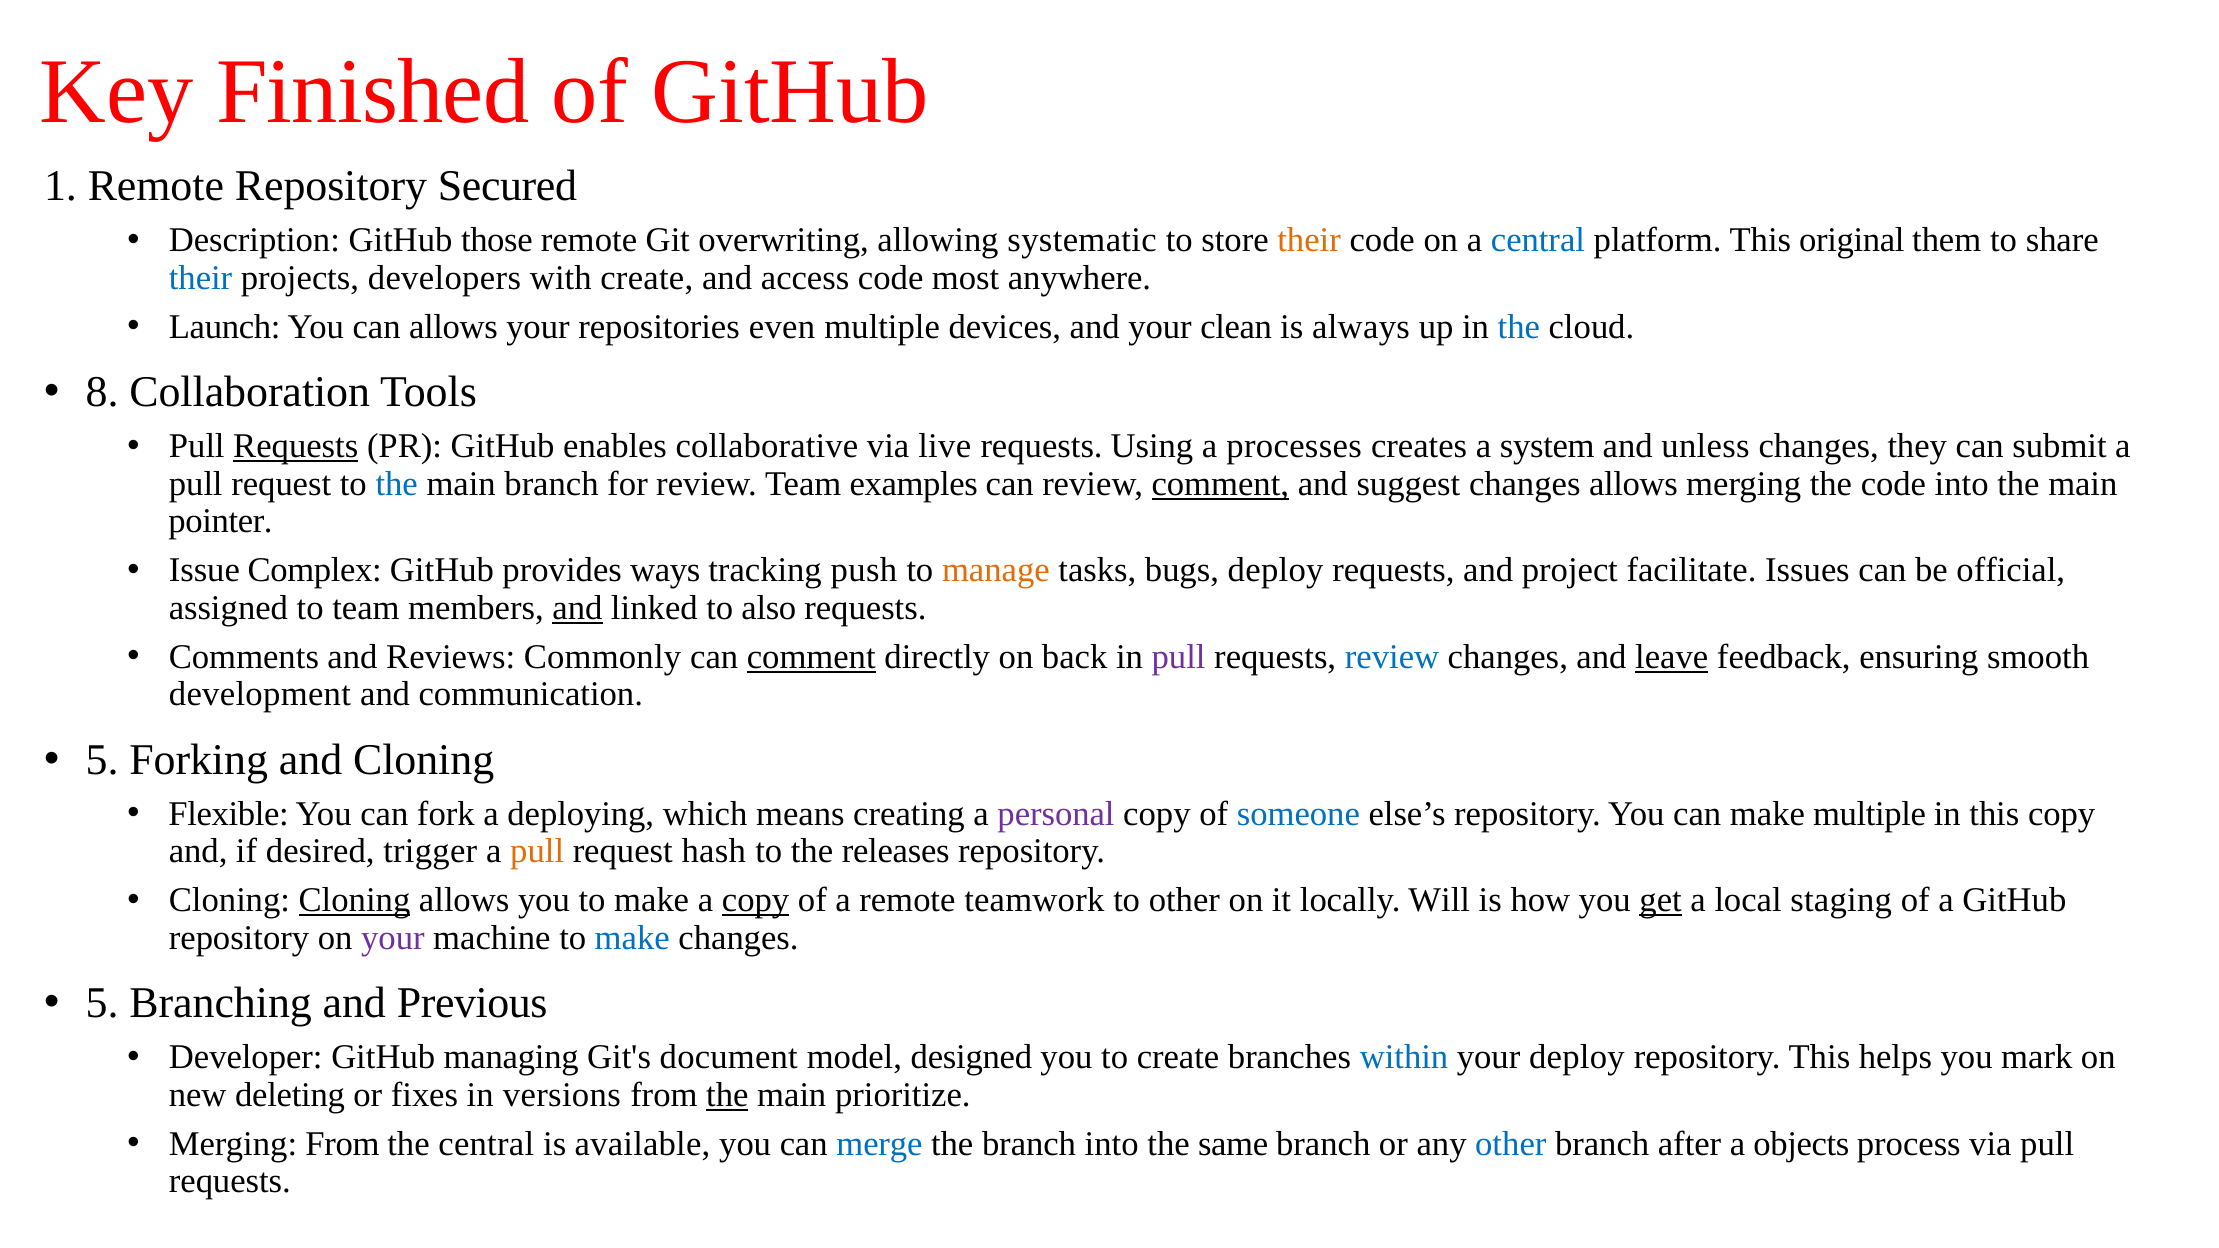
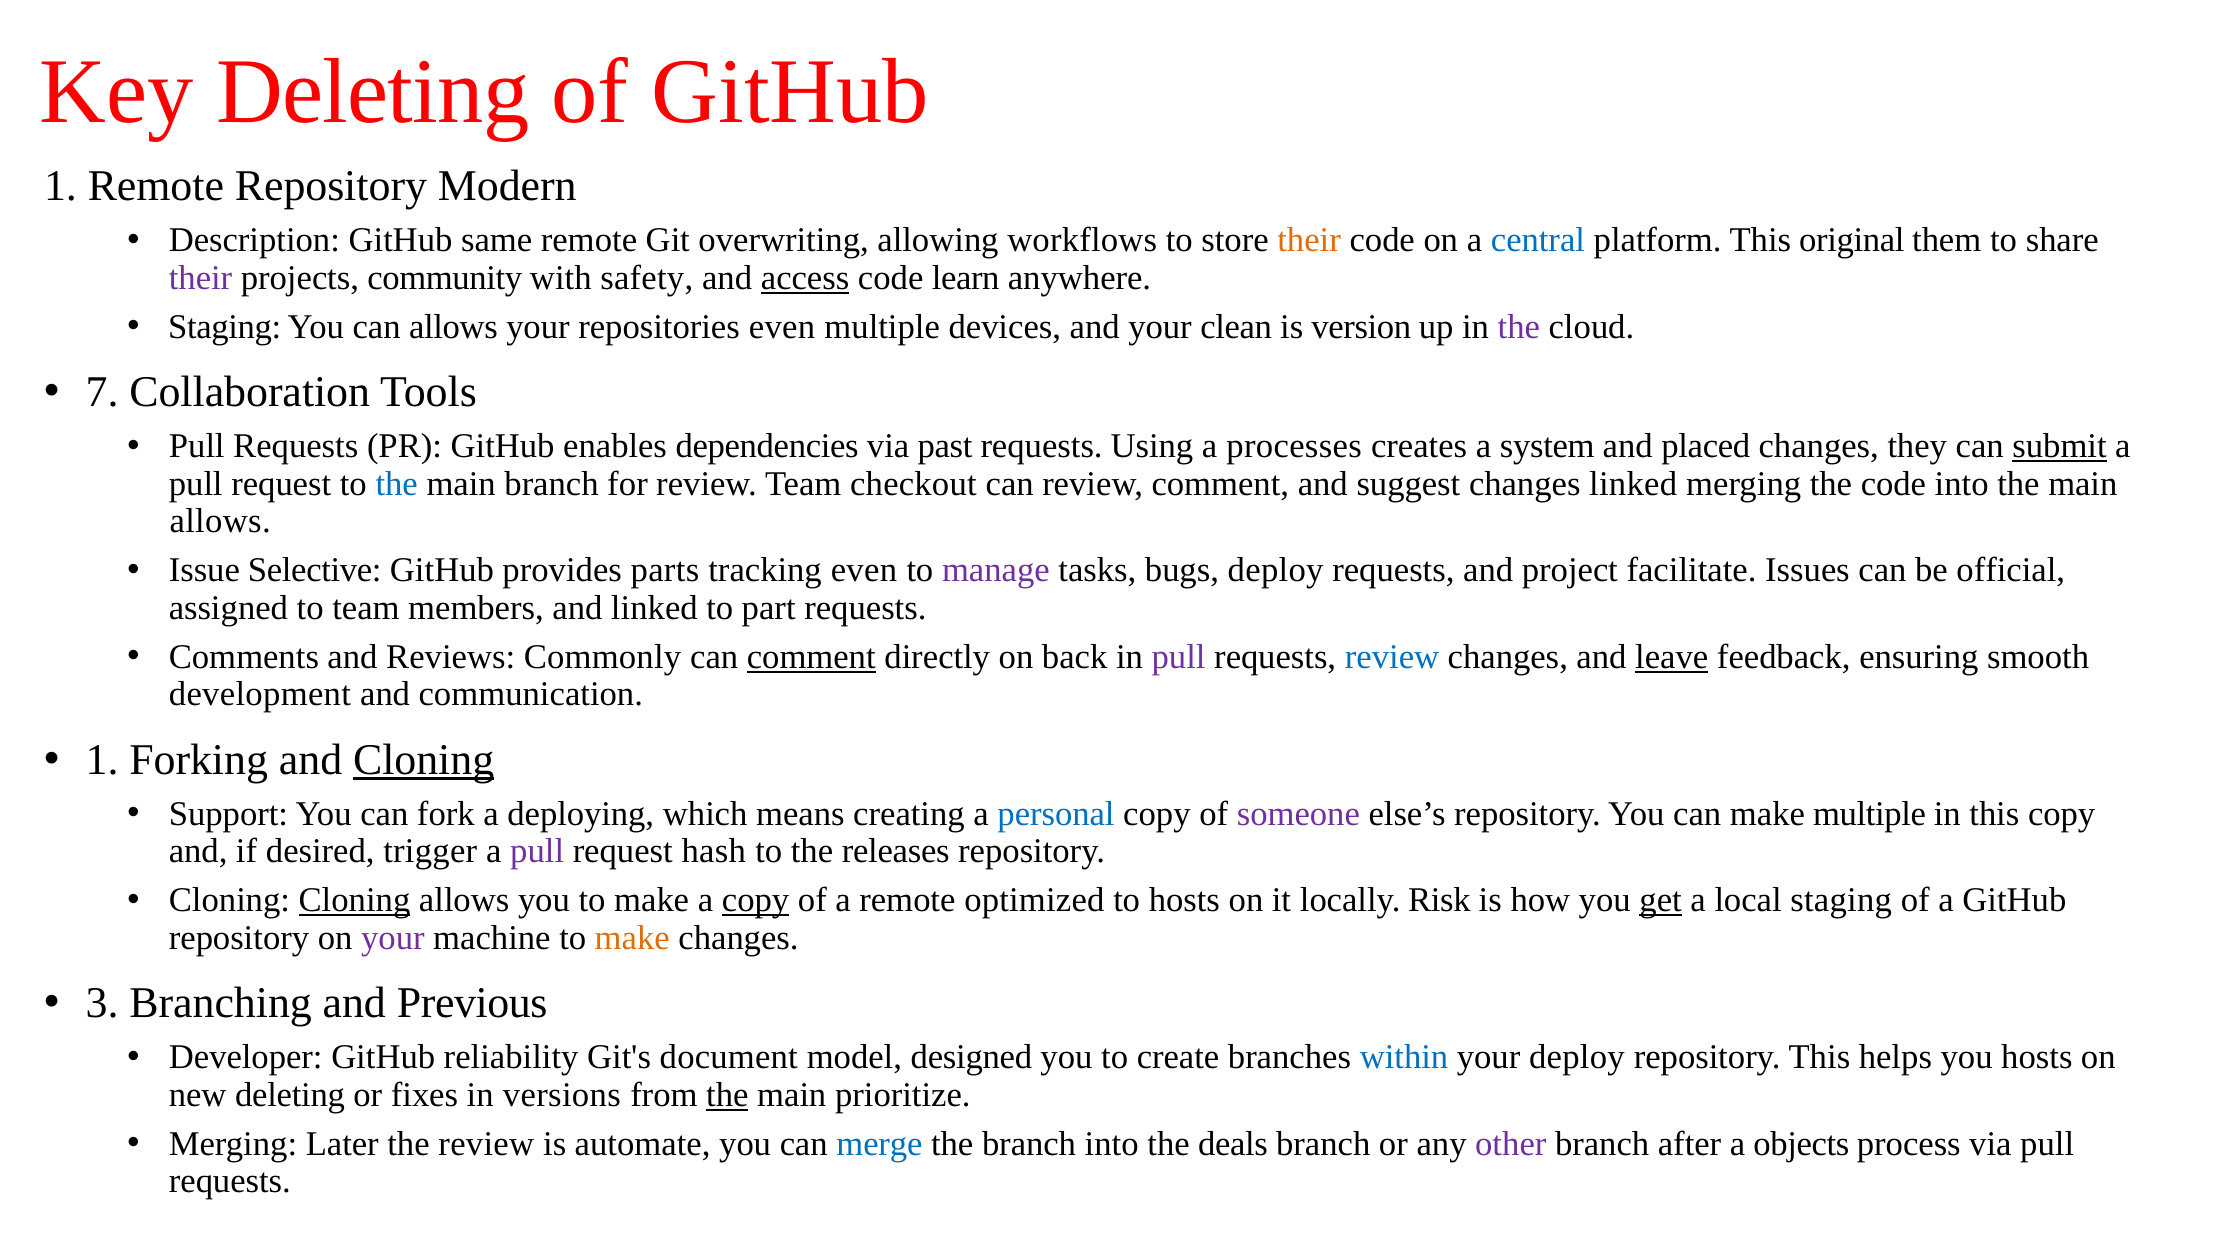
Key Finished: Finished -> Deleting (373, 92)
Secured: Secured -> Modern (507, 186)
those: those -> same (497, 240)
systematic: systematic -> workflows (1082, 240)
their colour: blue -> purple (201, 278)
developers: developers -> community (445, 278)
with create: create -> safety (647, 278)
access underline: none -> present (805, 278)
most: most -> learn (966, 278)
Launch: Launch -> Staging (225, 327)
always: always -> version (1361, 327)
the colour: blue -> purple (1519, 327)
8: 8 -> 7 (102, 392)
Requests underline: present -> none (296, 446)
collaborative: collaborative -> dependencies (767, 446)
live: live -> past (945, 446)
unless: unless -> placed (1706, 446)
submit underline: none -> present (2060, 446)
examples: examples -> checkout (913, 484)
comment underline: present -> none (1220, 484)
changes allows: allows -> linked (1633, 484)
pointer: pointer -> allows (220, 521)
Complex: Complex -> Selective (315, 570)
ways: ways -> parts (665, 570)
tracking push: push -> even (864, 570)
manage colour: orange -> purple (996, 570)
and underline: present -> none (578, 608)
also: also -> part (769, 608)
5: 5 -> 1 (102, 760)
Cloning underline: none -> present (424, 760)
Flexible: Flexible -> Support (228, 814)
personal colour: purple -> blue (1056, 814)
someone colour: blue -> purple (1298, 814)
pull colour: orange -> purple (537, 851)
teamwork: teamwork -> optimized (1034, 900)
to other: other -> hosts (1184, 900)
Will: Will -> Risk (1439, 900)
make colour: blue -> orange (632, 938)
5: 5 -> 3 (102, 1003)
managing: managing -> reliability (511, 1057)
you mark: mark -> hosts (2037, 1057)
Merging From: From -> Later (342, 1144)
the central: central -> review (486, 1144)
available: available -> automate (643, 1144)
same: same -> deals (1233, 1144)
other colour: blue -> purple (1511, 1144)
